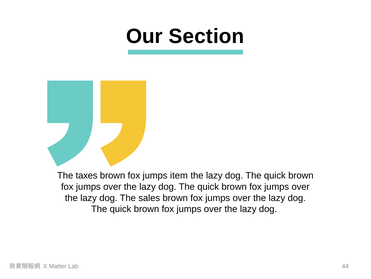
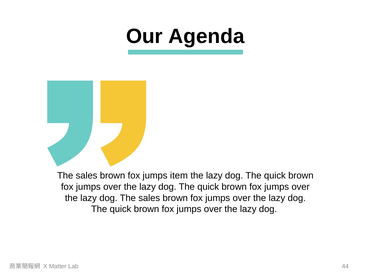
Section: Section -> Agenda (206, 36)
taxes: taxes -> sales (87, 175)
